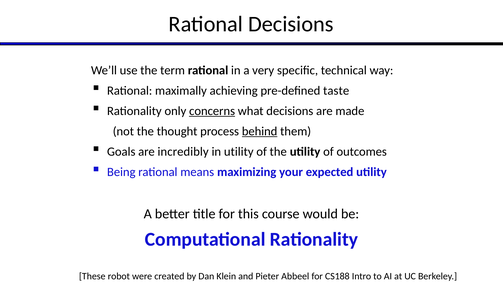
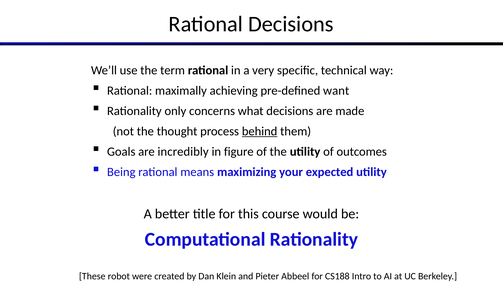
taste: taste -> want (336, 91)
concerns underline: present -> none (212, 111)
in utility: utility -> figure (239, 152)
